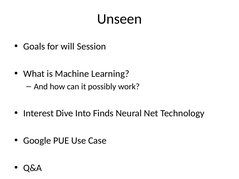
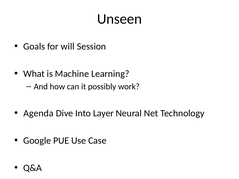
Interest: Interest -> Agenda (38, 113)
Finds: Finds -> Layer (103, 113)
